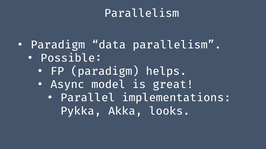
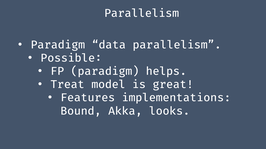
Async: Async -> Treat (68, 85)
Parallel: Parallel -> Features (88, 98)
Pykka: Pykka -> Bound (81, 111)
